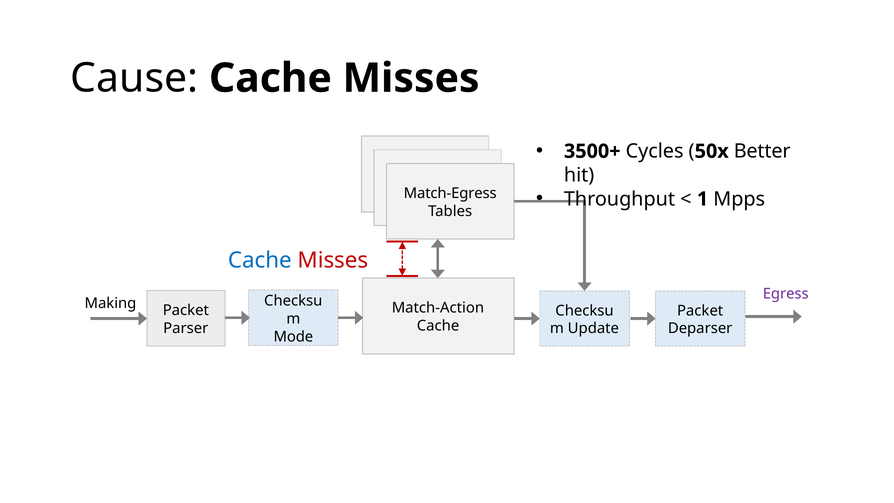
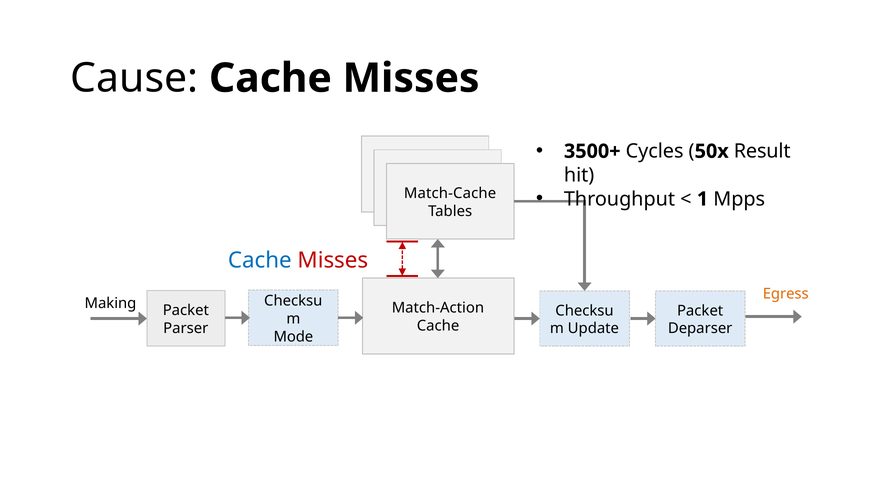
Better: Better -> Result (762, 151)
Match-Egress: Match-Egress -> Match-Cache (450, 193)
Egress colour: purple -> orange (786, 294)
